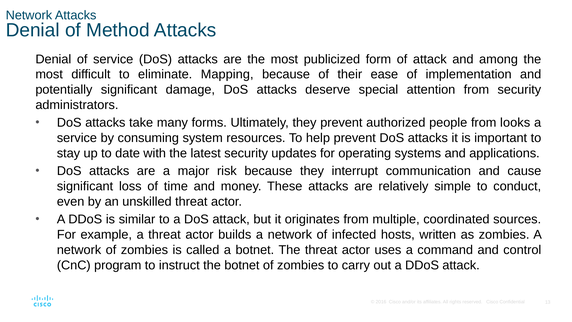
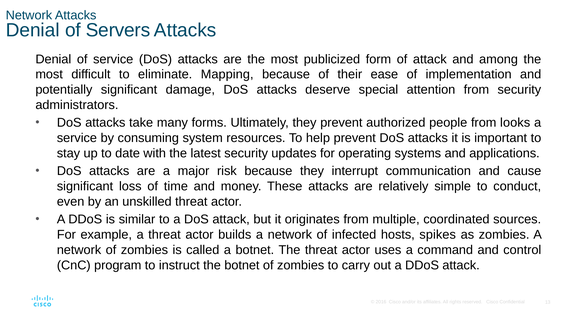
Method: Method -> Servers (118, 30)
written: written -> spikes (438, 234)
